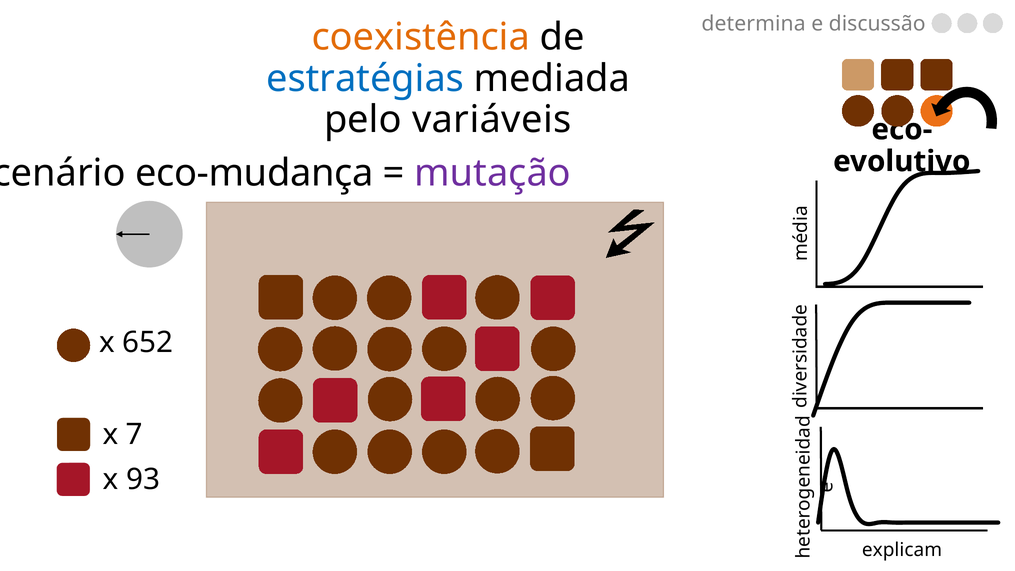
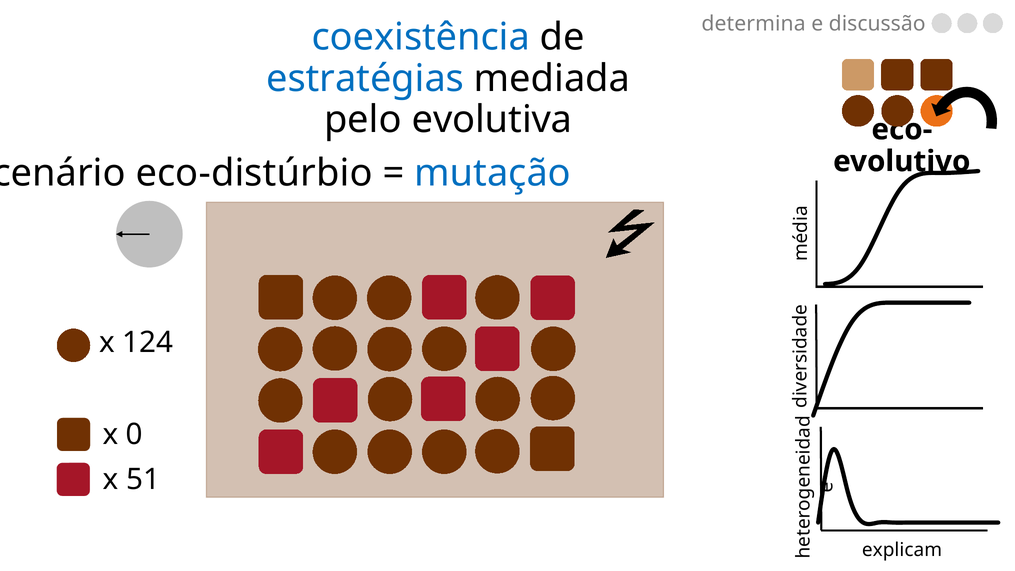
coexistência colour: orange -> blue (421, 37)
variáveis: variáveis -> evolutiva (492, 120)
eco-mudança: eco-mudança -> eco-distúrbio (254, 173)
mutação colour: purple -> blue (493, 173)
652: 652 -> 124 (148, 343)
7: 7 -> 0 (134, 434)
93: 93 -> 51 (143, 479)
